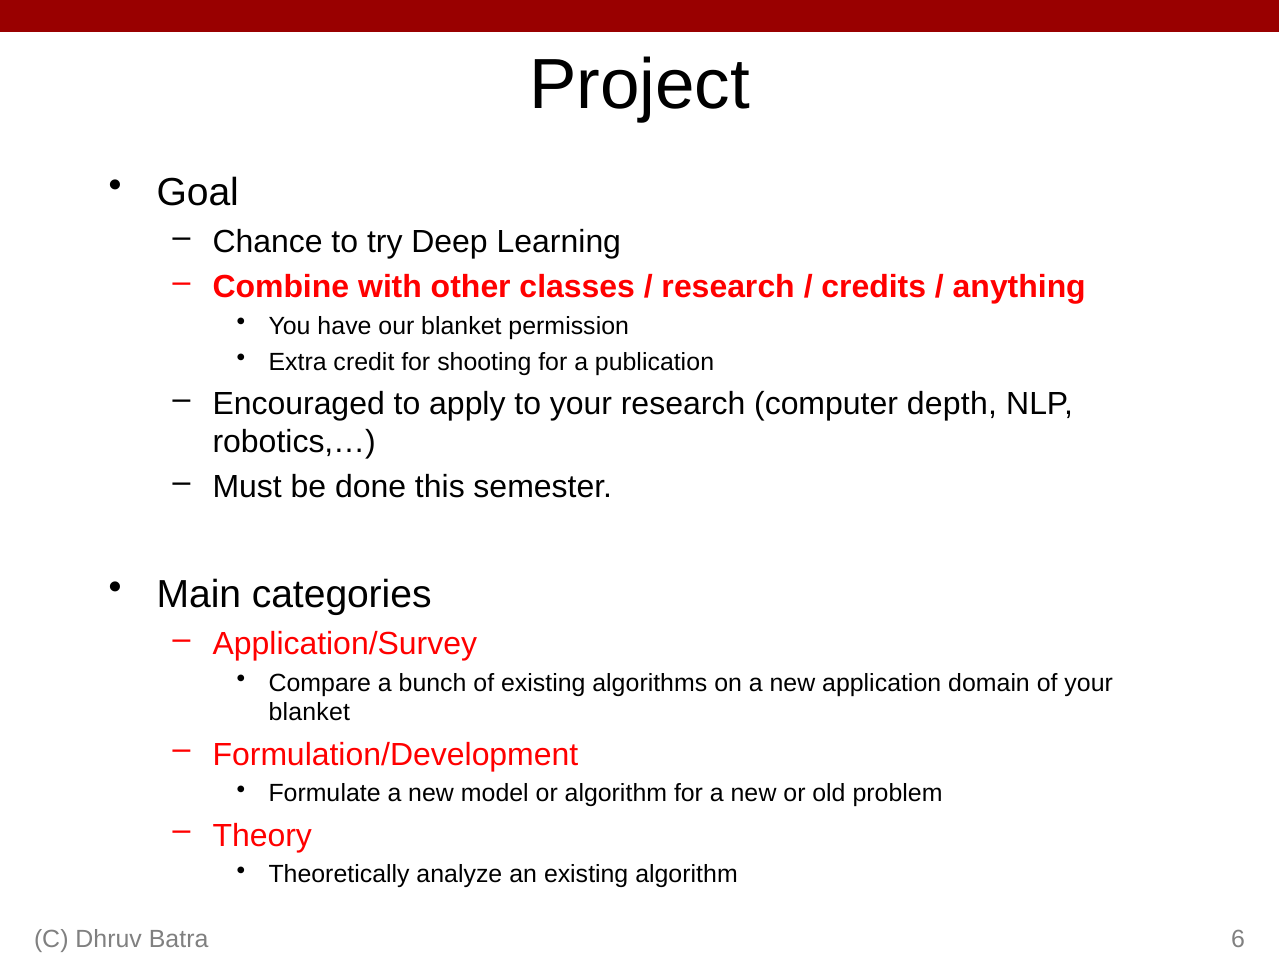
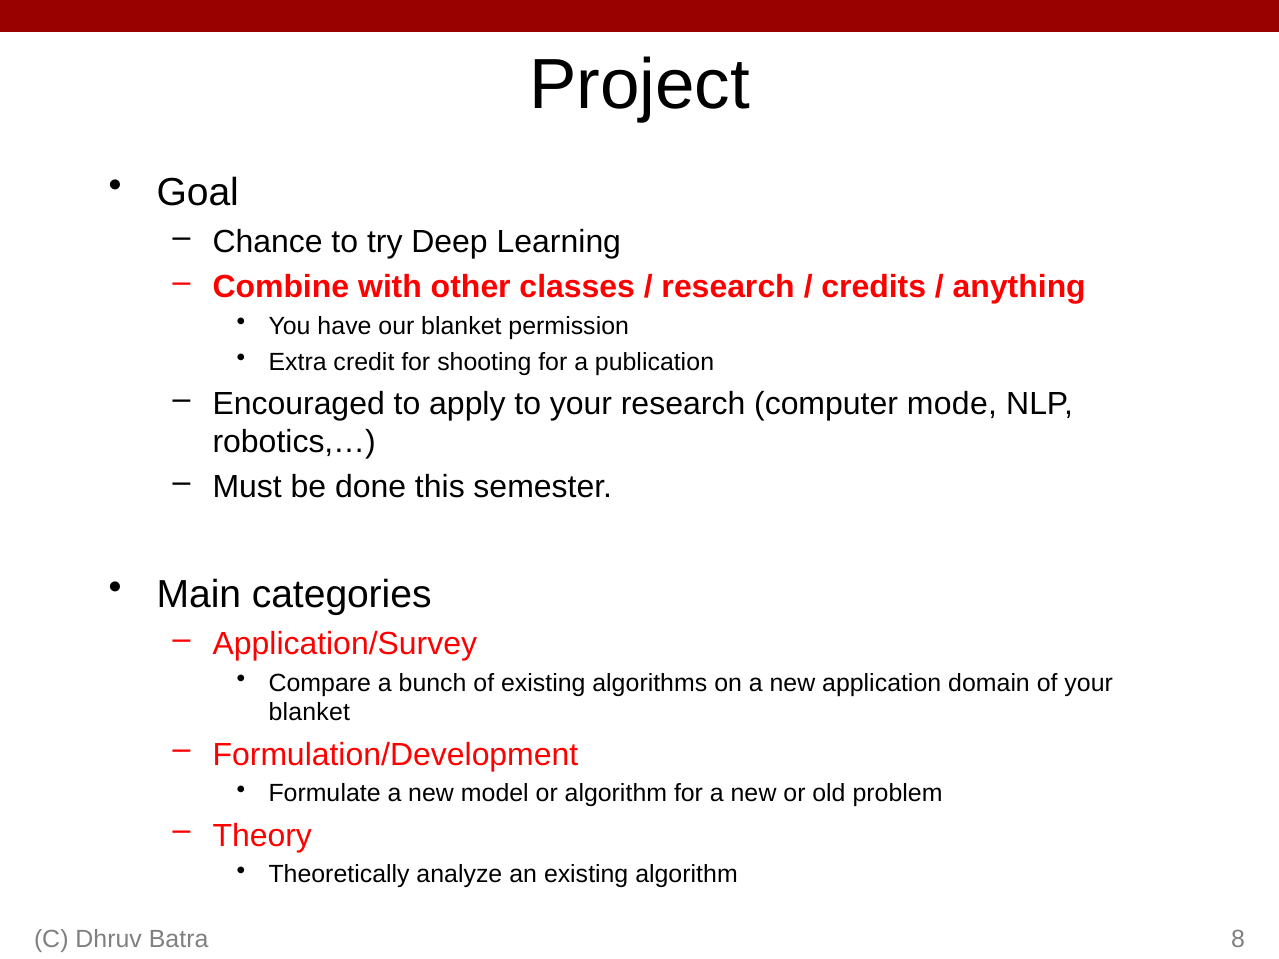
depth: depth -> mode (952, 404)
6: 6 -> 8 (1238, 940)
